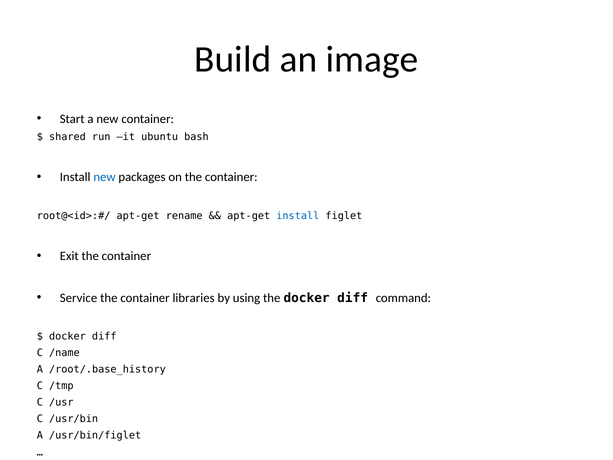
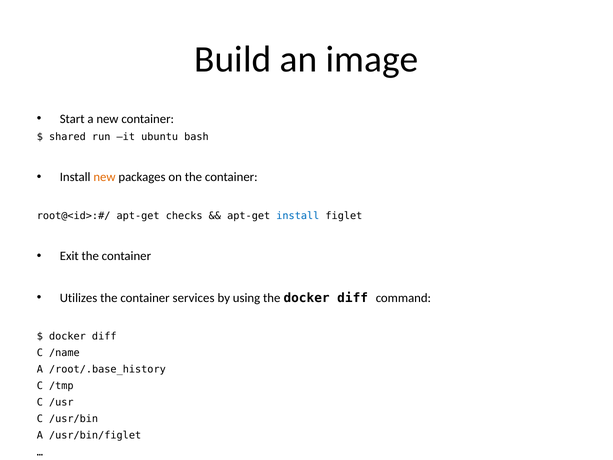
new colour: blue -> orange (104, 177)
rename: rename -> checks (184, 216)
Service: Service -> Utilizes (79, 298)
libraries: libraries -> services (194, 298)
